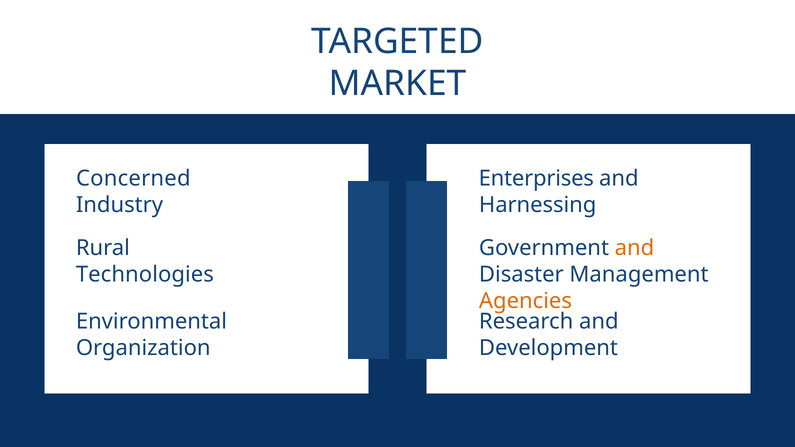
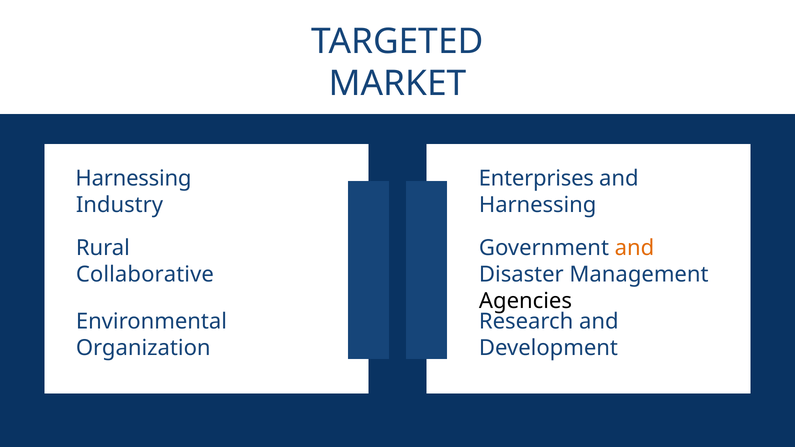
Concerned: Concerned -> Harnessing (134, 178)
Technologies: Technologies -> Collaborative (145, 275)
Agencies colour: orange -> black (525, 301)
